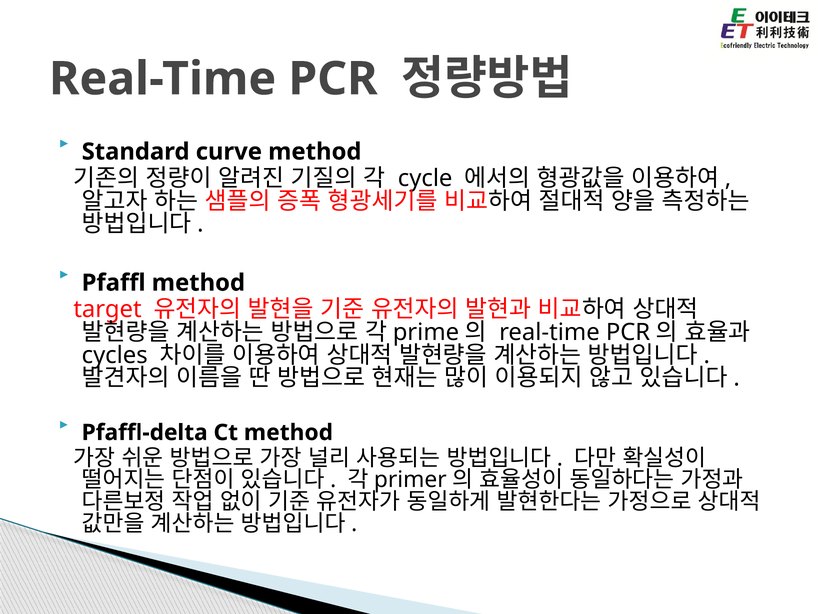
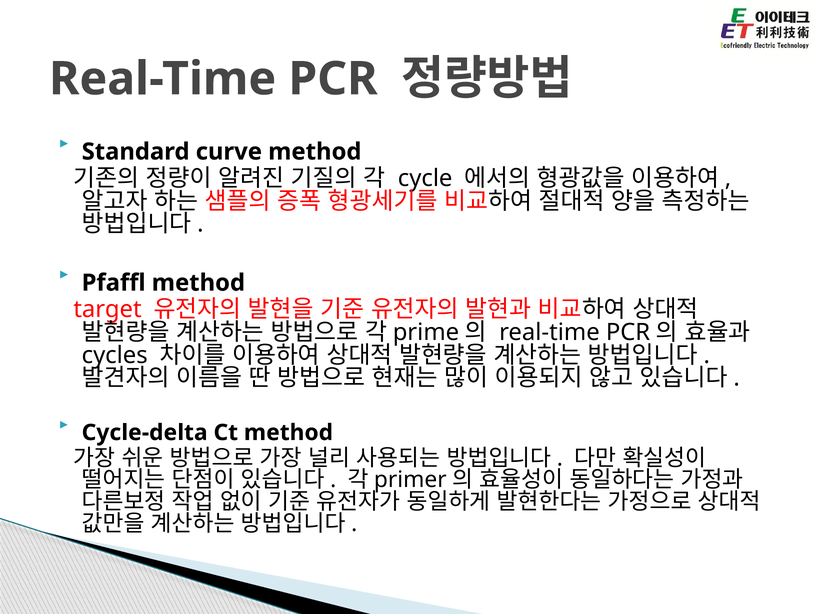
Pfaffl-delta: Pfaffl-delta -> Cycle-delta (145, 432)
